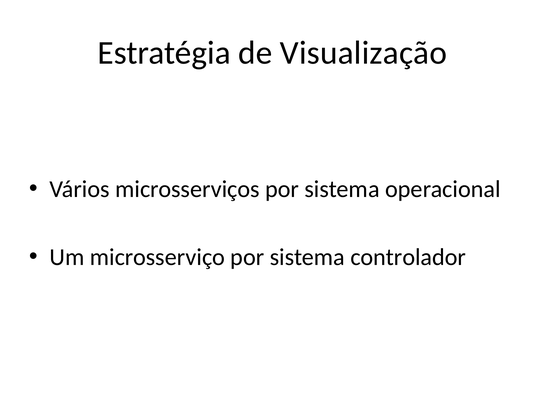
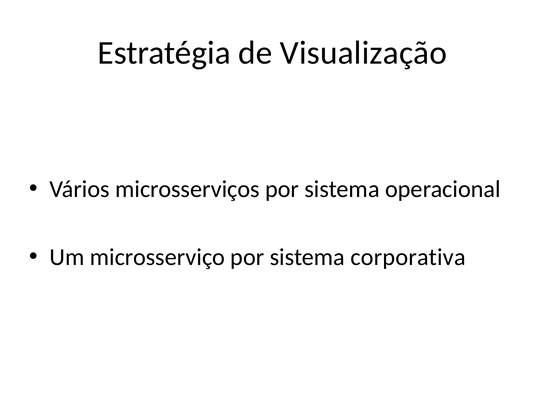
controlador: controlador -> corporativa (408, 257)
